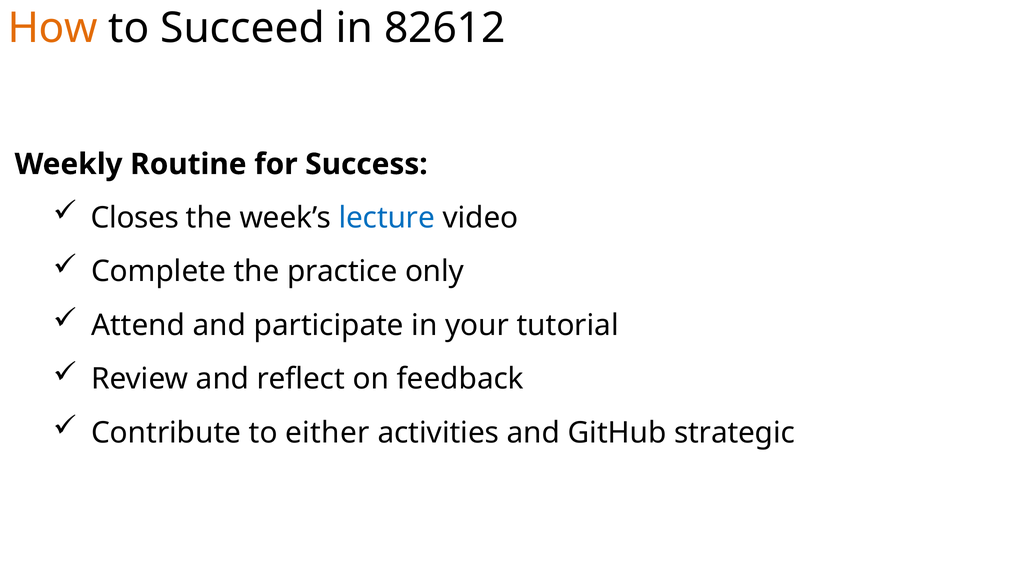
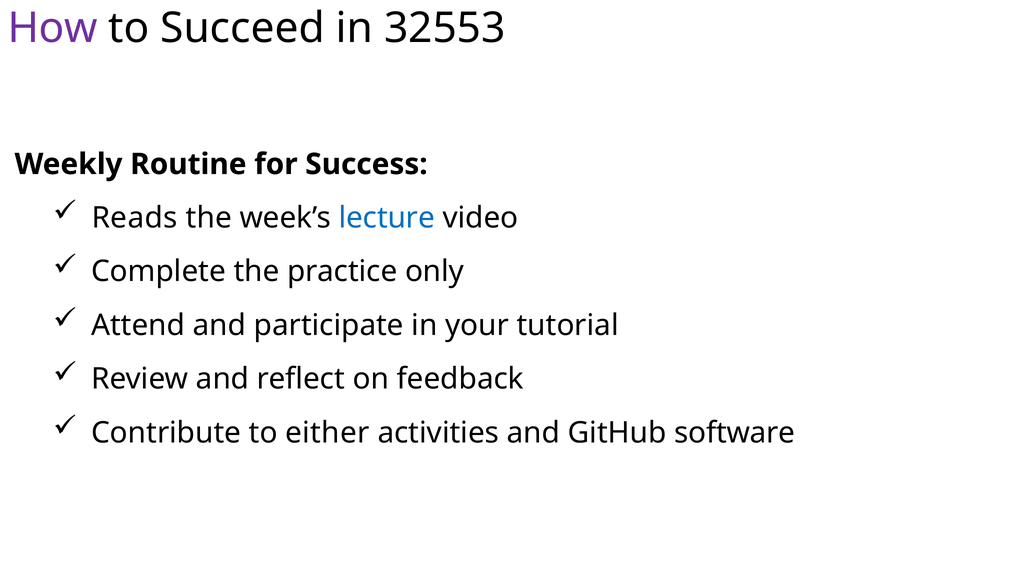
How colour: orange -> purple (53, 28)
82612: 82612 -> 32553 (445, 28)
Closes: Closes -> Reads (135, 218)
strategic: strategic -> software (735, 432)
